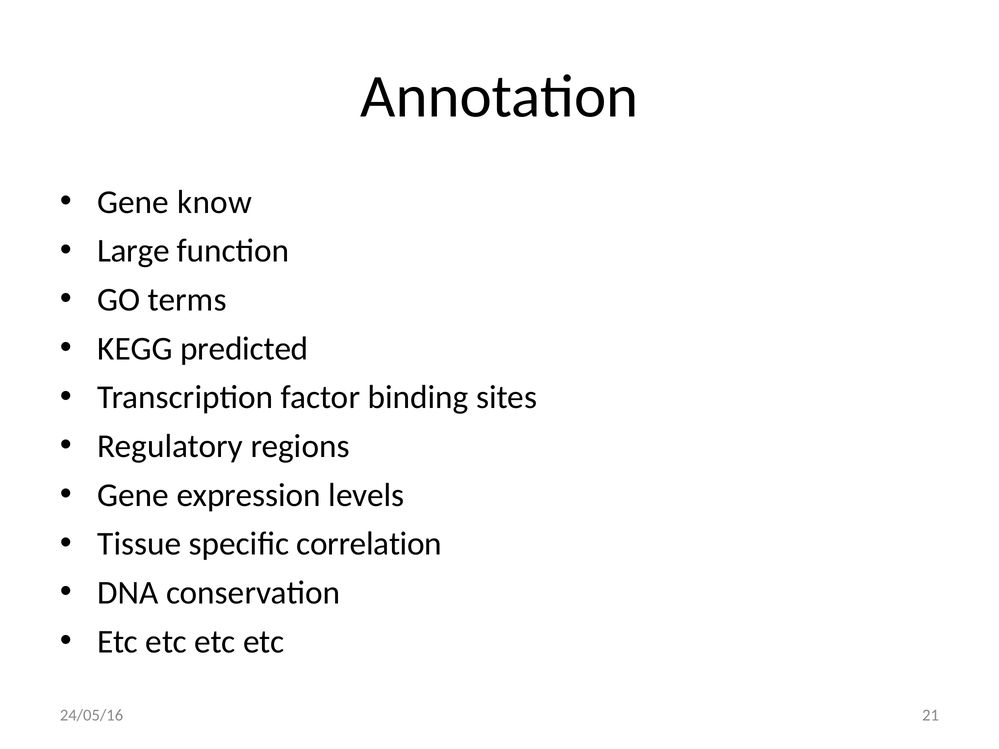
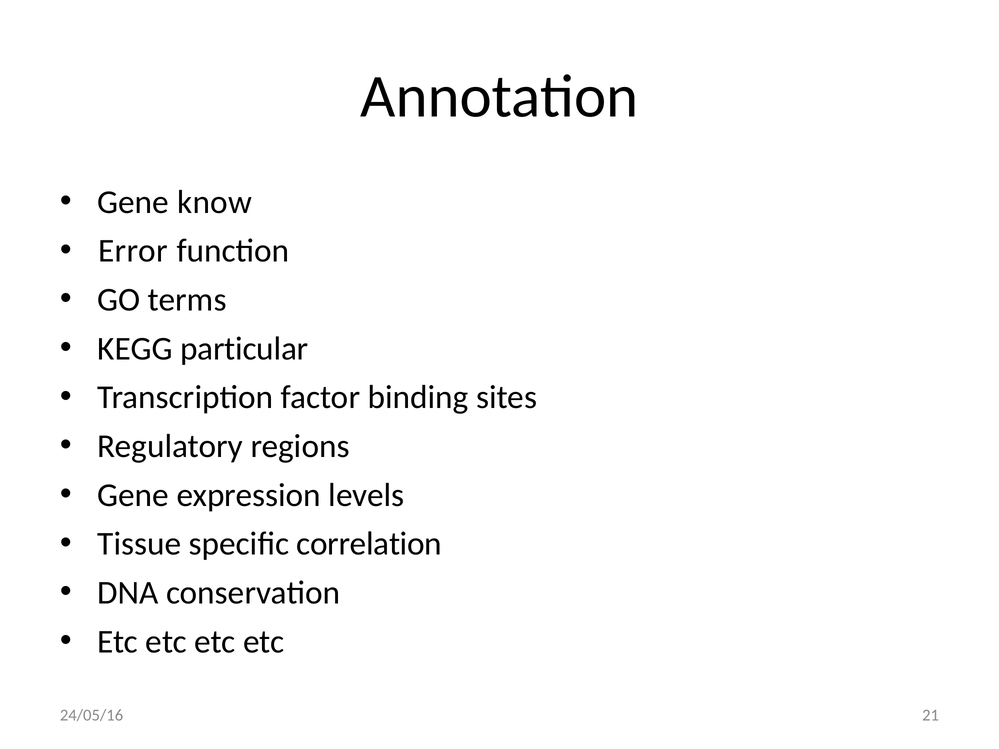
Large: Large -> Error (133, 251)
predicted: predicted -> particular (244, 349)
